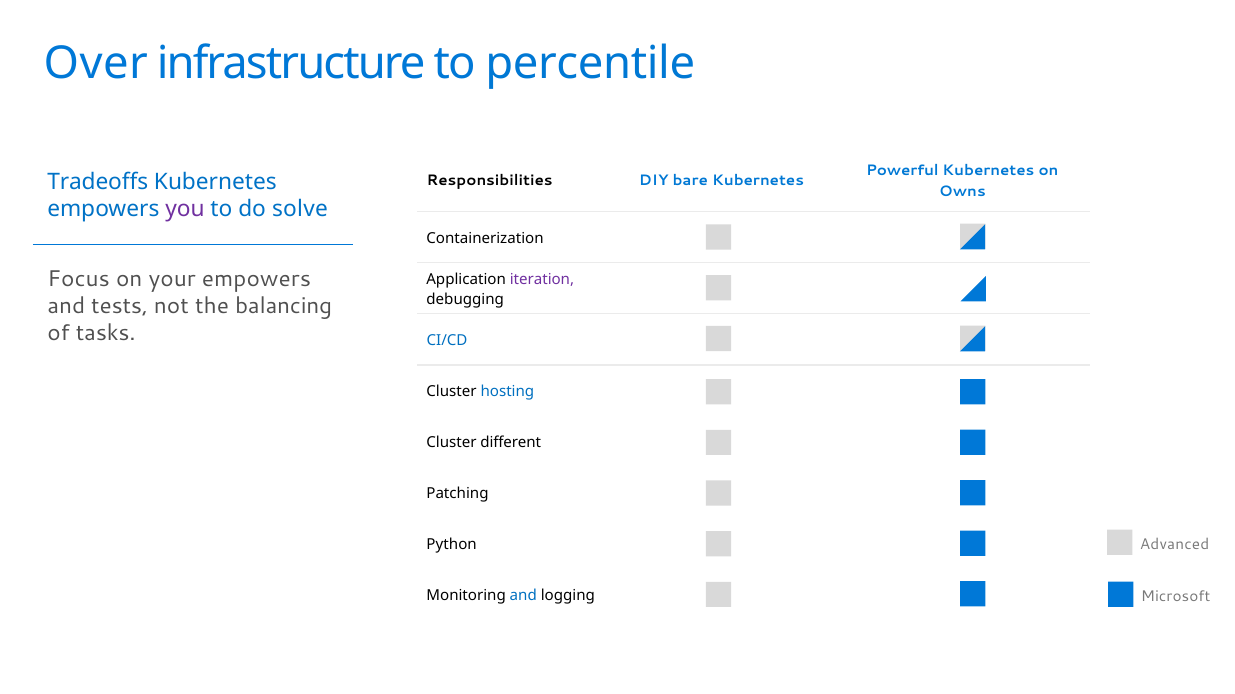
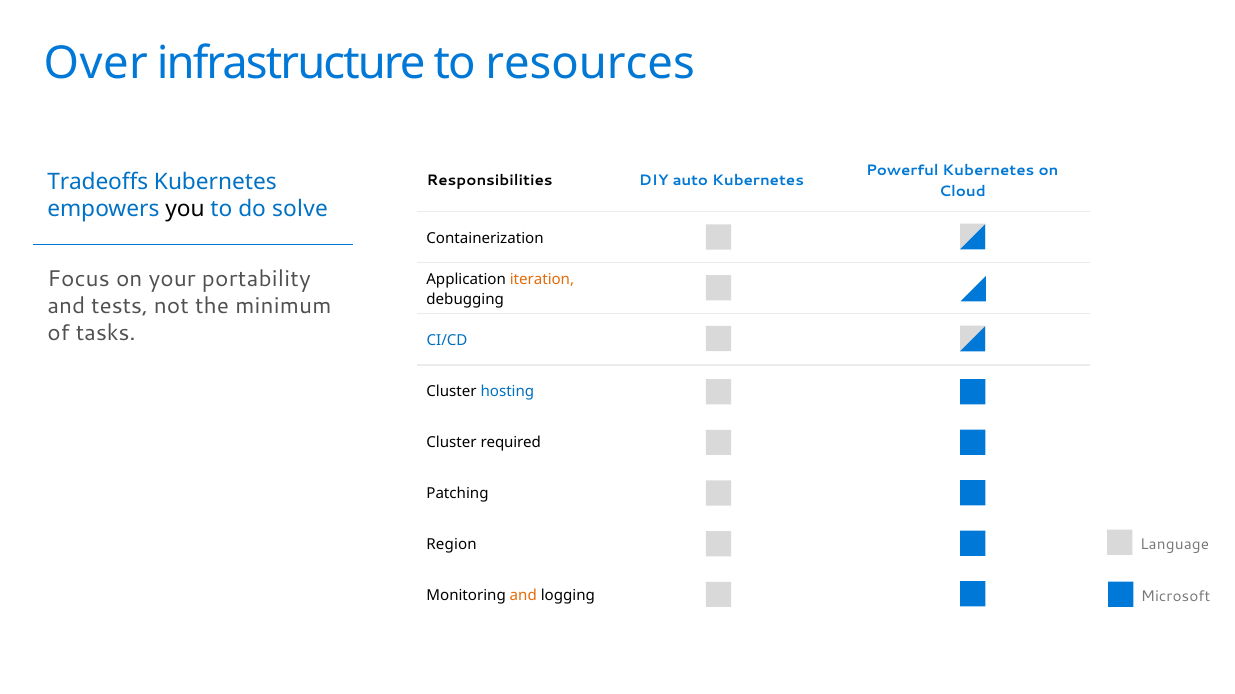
percentile: percentile -> resources (590, 63)
bare: bare -> auto (690, 181)
Owns: Owns -> Cloud (962, 192)
you colour: purple -> black (185, 210)
your empowers: empowers -> portability (256, 279)
iteration colour: purple -> orange (542, 279)
balancing: balancing -> minimum (283, 306)
different: different -> required (511, 443)
Advanced: Advanced -> Language (1175, 545)
Python: Python -> Region (452, 545)
and colour: blue -> orange (523, 596)
